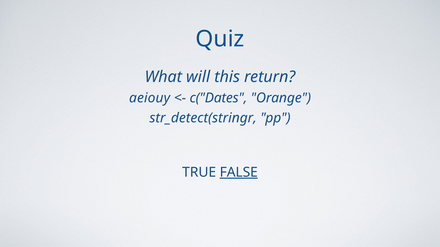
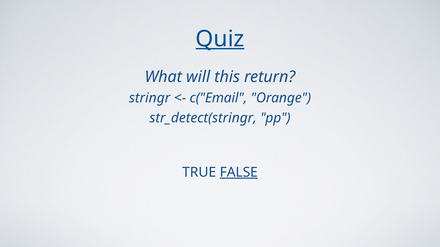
Quiz underline: none -> present (220, 39)
aeiouy: aeiouy -> stringr (150, 98)
c("Dates: c("Dates -> c("Email (218, 98)
